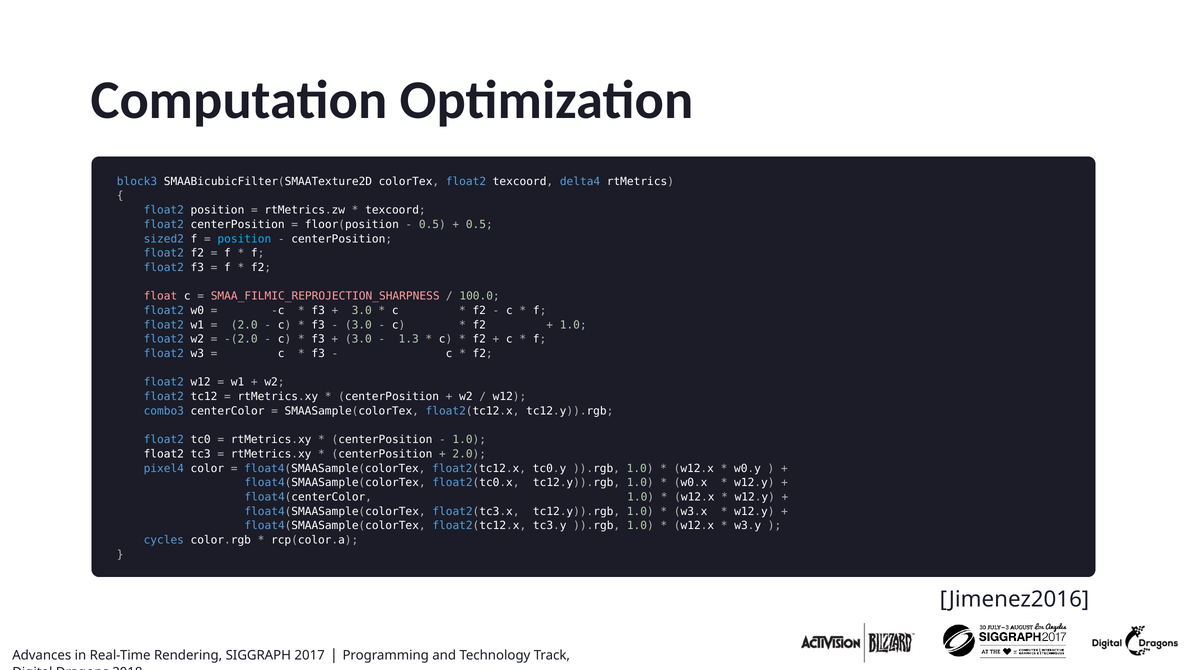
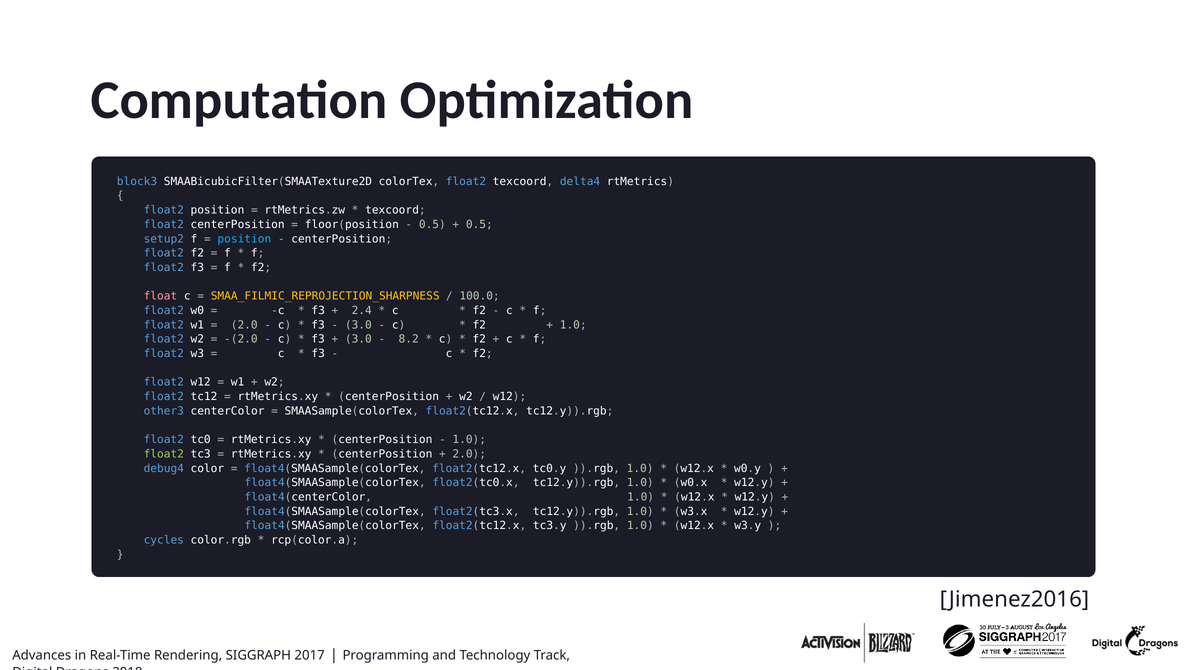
sized2: sized2 -> setup2 (164, 239)
SMAA_FILMIC_REPROJECTION_SHARPNESS colour: pink -> yellow (325, 296)
3.0: 3.0 -> 2.4 (362, 311)
1.3: 1.3 -> 8.2 (409, 339)
combo3: combo3 -> other3 (164, 411)
float2 colour: white -> light green (164, 454)
pixel4: pixel4 -> debug4 (164, 468)
